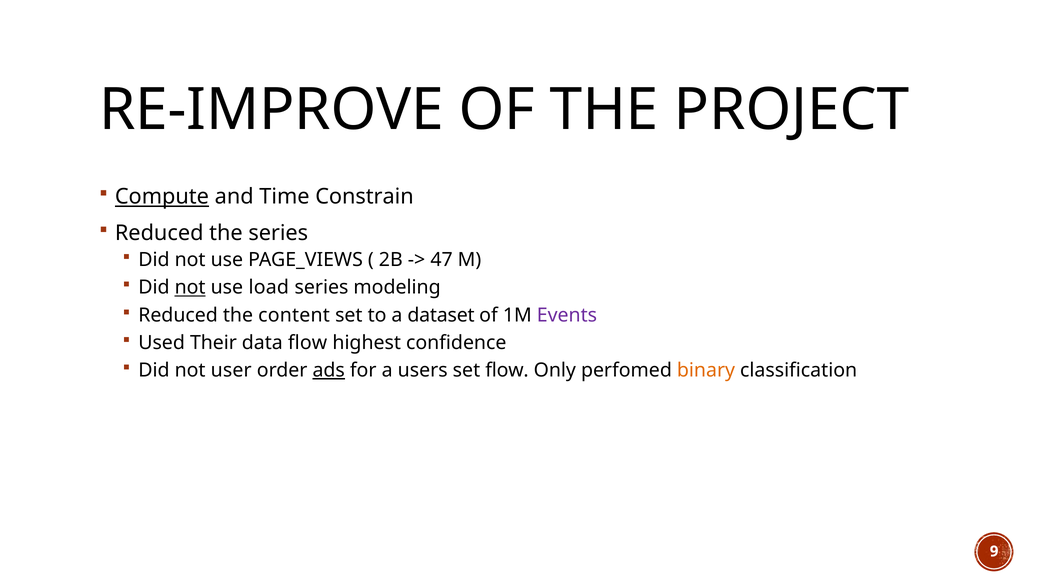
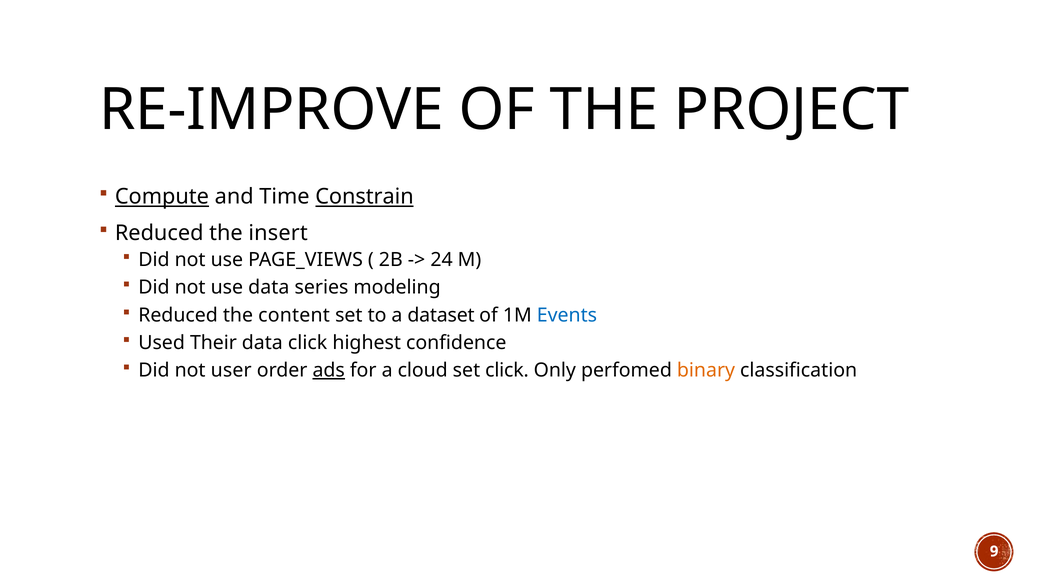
Constrain underline: none -> present (364, 197)
the series: series -> insert (278, 233)
47: 47 -> 24 (442, 260)
not underline: present -> none (190, 288)
use load: load -> data (269, 288)
Events colour: purple -> blue (567, 315)
data flow: flow -> click (308, 343)
users: users -> cloud (423, 370)
set flow: flow -> click (507, 370)
